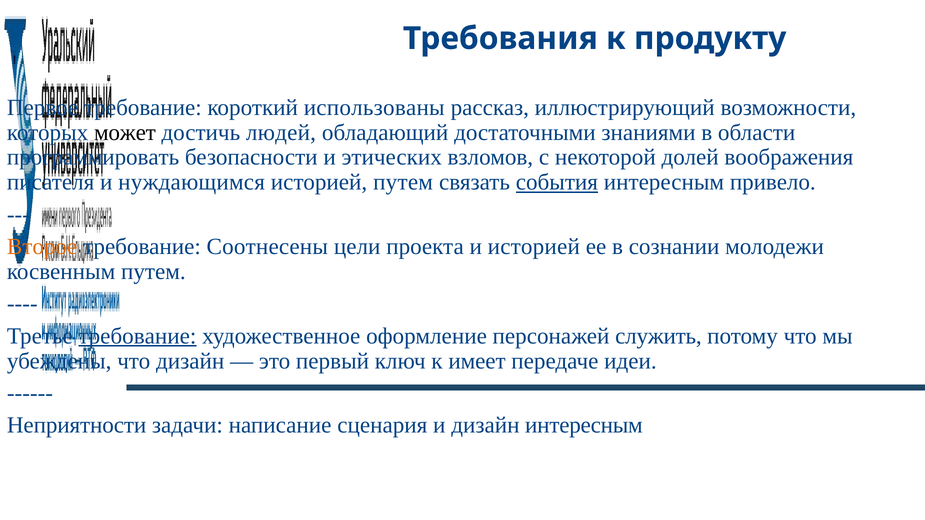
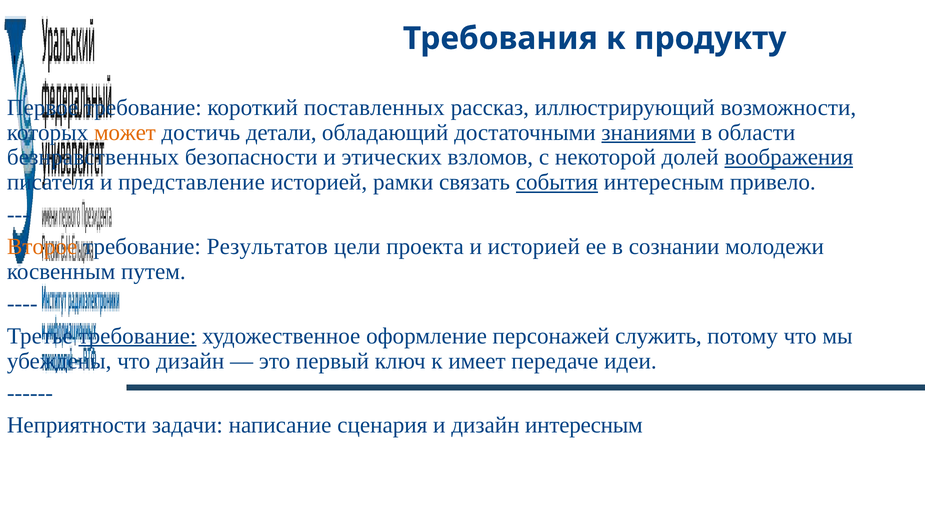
использованы: использованы -> поставленных (374, 108)
может colour: black -> orange (125, 132)
людей: людей -> детали (281, 132)
знаниями underline: none -> present (648, 132)
программировать: программировать -> безнравственных (93, 157)
воображения underline: none -> present (789, 157)
нуждающимся: нуждающимся -> представление (192, 182)
историей путем: путем -> рамки (403, 182)
Соотнесены: Соотнесены -> Результатов (267, 247)
